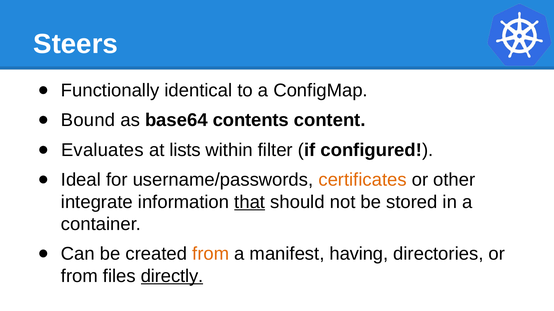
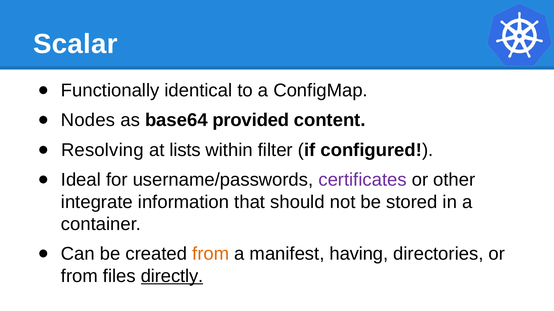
Steers: Steers -> Scalar (75, 44)
Bound: Bound -> Nodes (88, 120)
contents: contents -> provided (251, 120)
Evaluates: Evaluates -> Resolving (102, 150)
certificates colour: orange -> purple (363, 180)
that underline: present -> none (250, 202)
